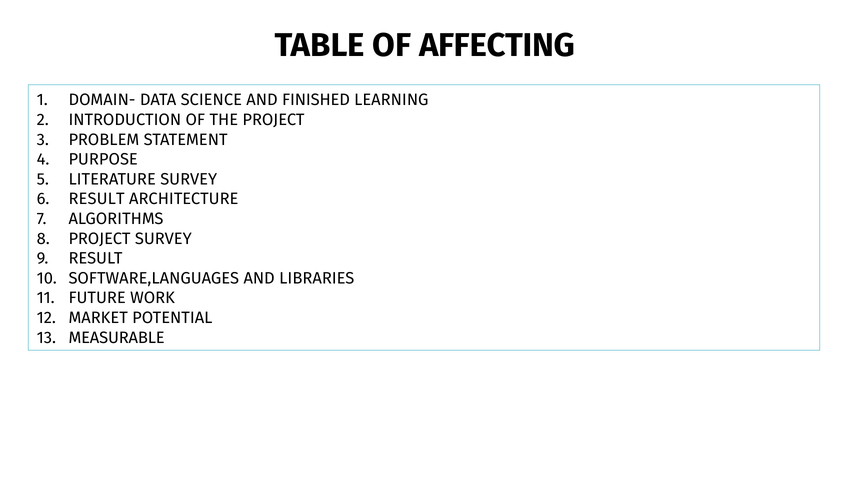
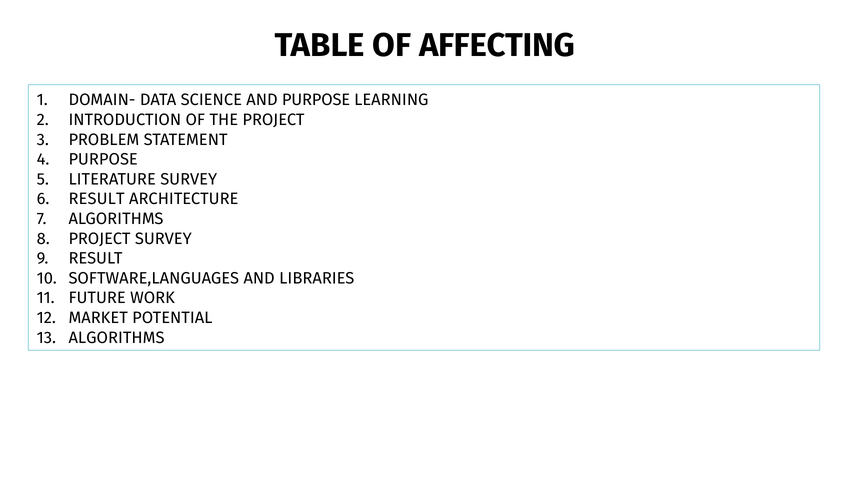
AND FINISHED: FINISHED -> PURPOSE (316, 100)
MEASURABLE: MEASURABLE -> ALGORITHMS (117, 338)
